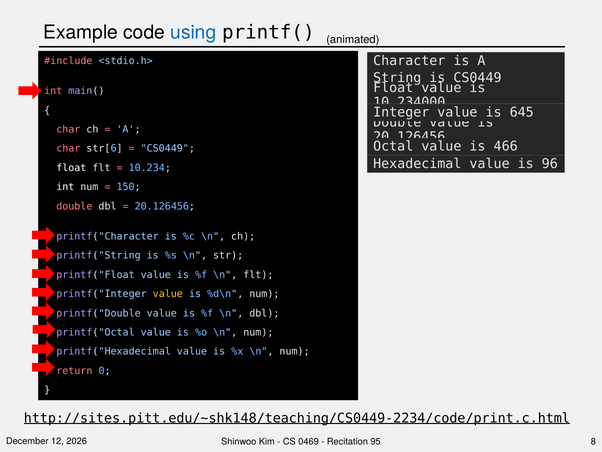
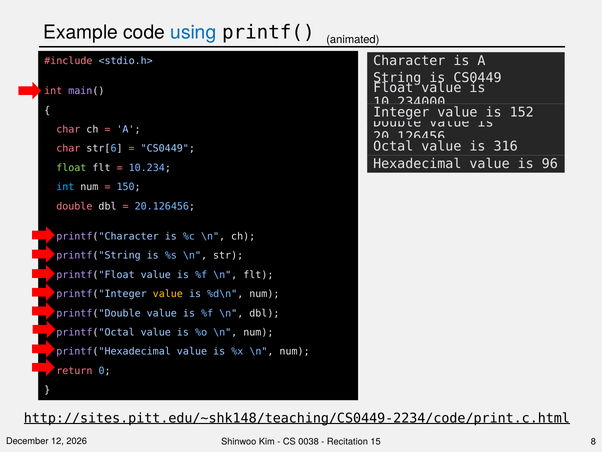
645: 645 -> 152 (522, 112)
466: 466 -> 316 (506, 146)
float colour: white -> light green (71, 168)
int colour: white -> light blue (65, 187)
0469: 0469 -> 0038 (309, 441)
95: 95 -> 15 (376, 441)
